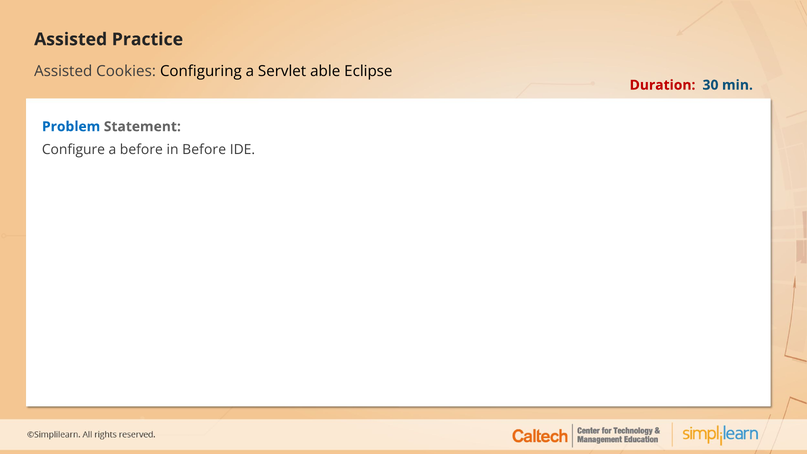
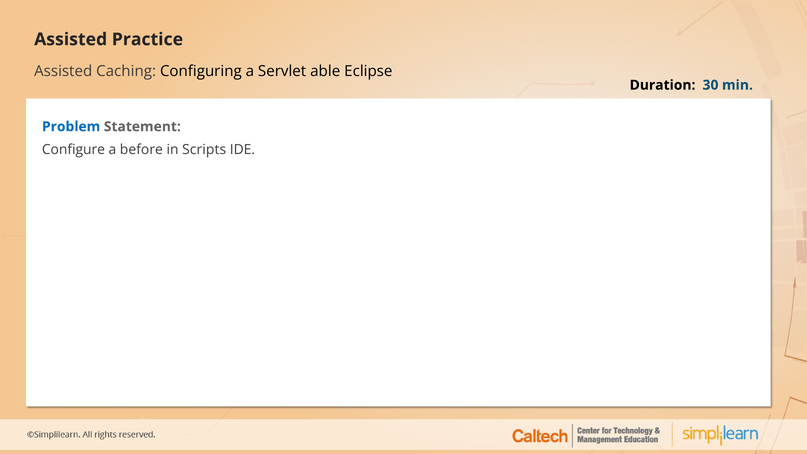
Cookies: Cookies -> Caching (126, 71)
Duration colour: red -> black (663, 85)
in Before: Before -> Scripts (204, 150)
